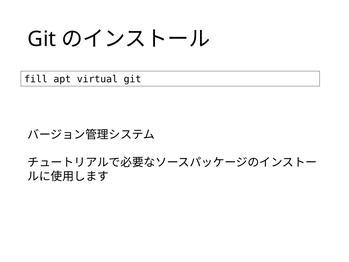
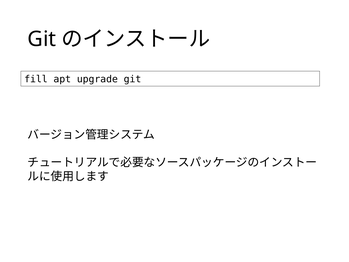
virtual: virtual -> upgrade (97, 79)
